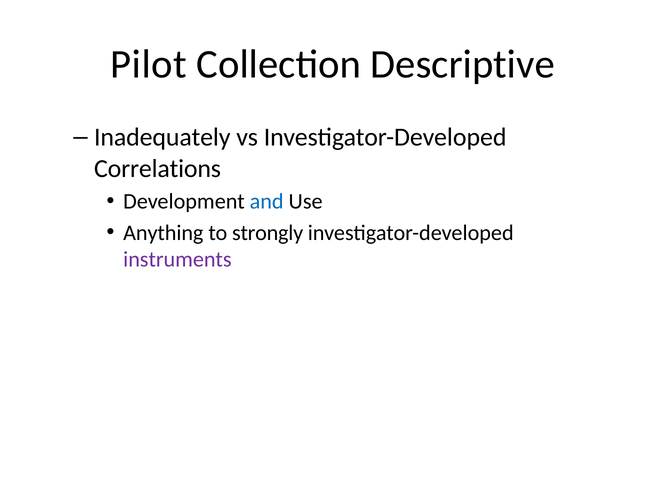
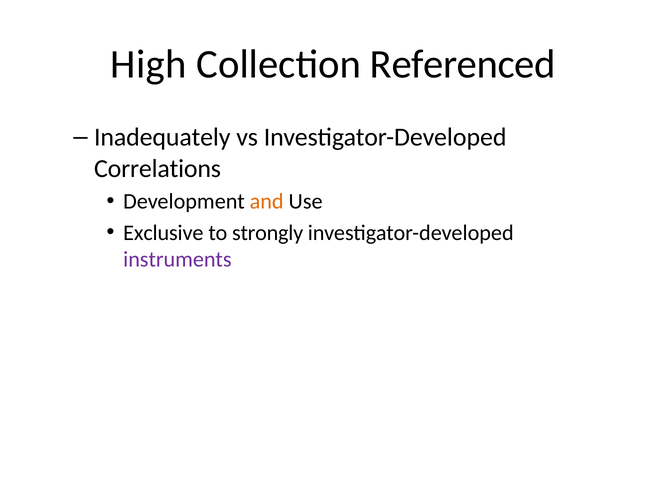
Pilot: Pilot -> High (149, 64)
Descriptive: Descriptive -> Referenced (463, 64)
and colour: blue -> orange (267, 201)
Anything: Anything -> Exclusive (163, 232)
